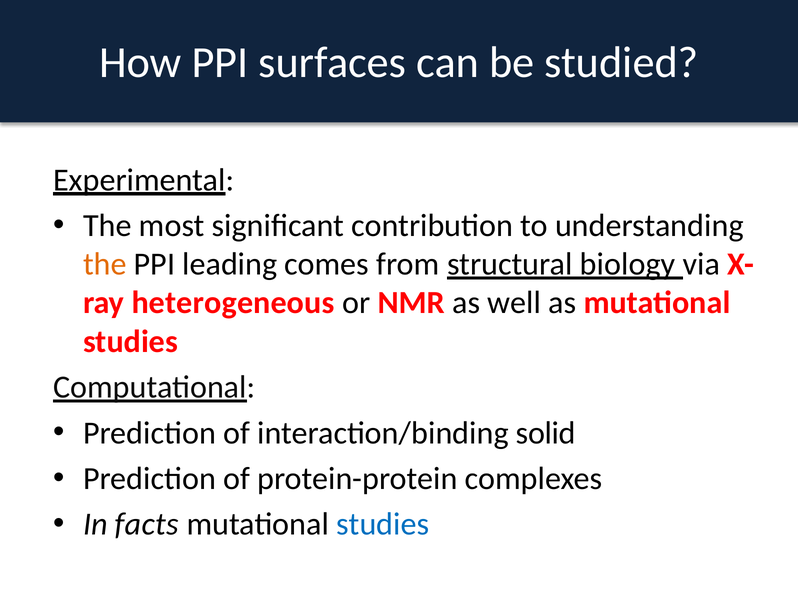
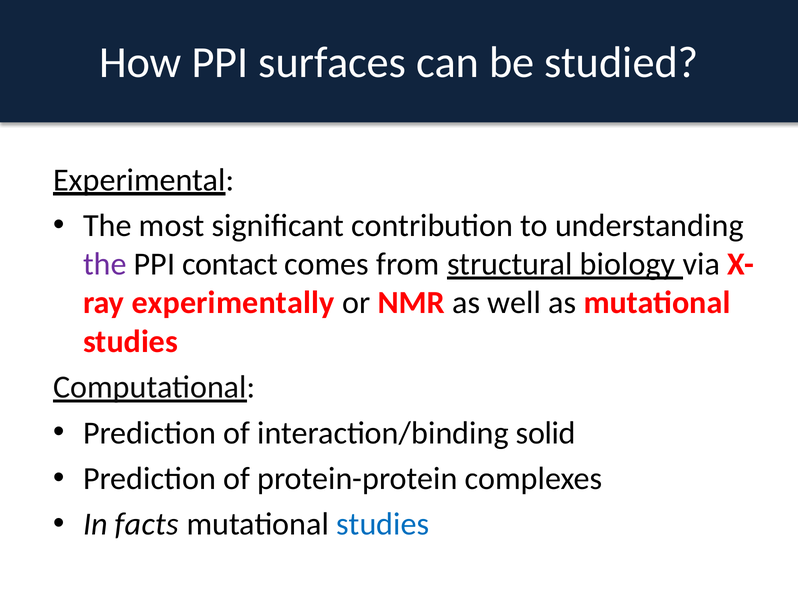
the colour: orange -> purple (105, 264)
leading: leading -> contact (230, 264)
heterogeneous: heterogeneous -> experimentally (233, 303)
